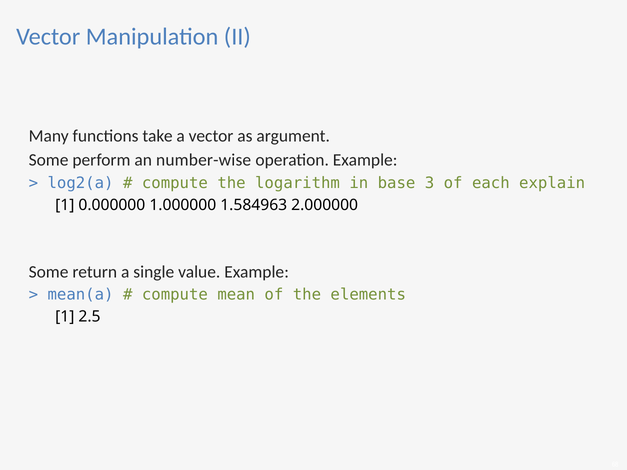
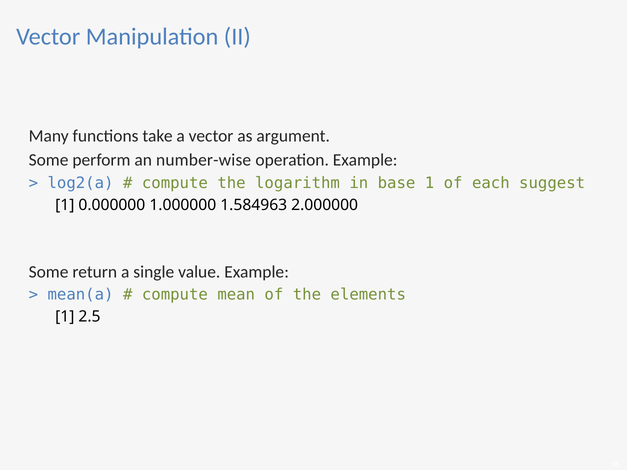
base 3: 3 -> 1 (430, 183)
explain: explain -> suggest (552, 183)
